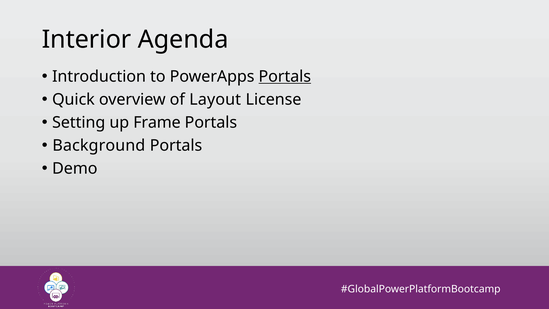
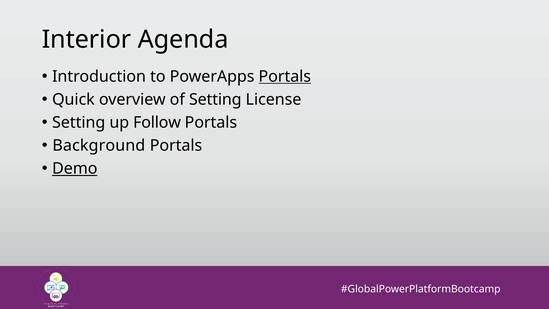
of Layout: Layout -> Setting (215, 99)
Frame: Frame -> Follow (157, 122)
Demo underline: none -> present (75, 168)
